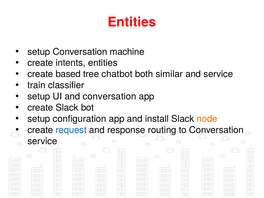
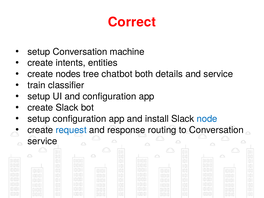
Entities: Entities -> Correct (132, 22)
based: based -> nodes (68, 74)
similar: similar -> details (169, 74)
and conversation: conversation -> configuration (109, 96)
node colour: orange -> blue (207, 119)
